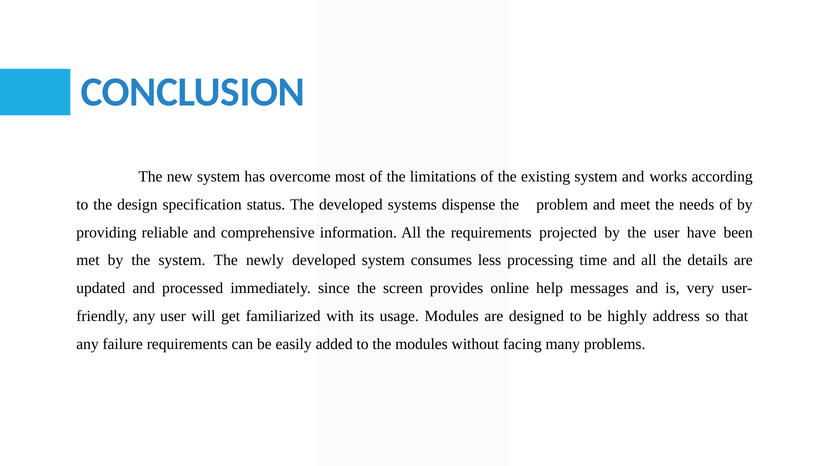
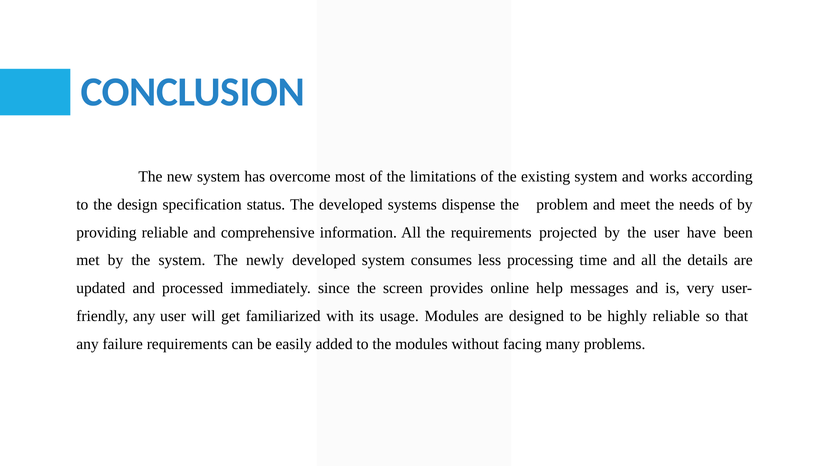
highly address: address -> reliable (676, 316)
